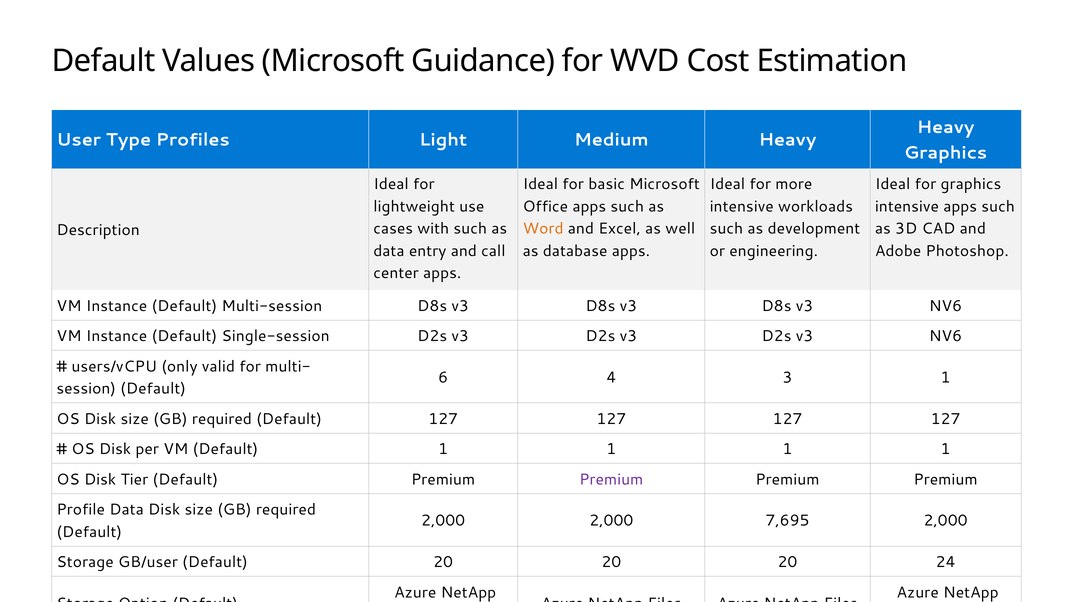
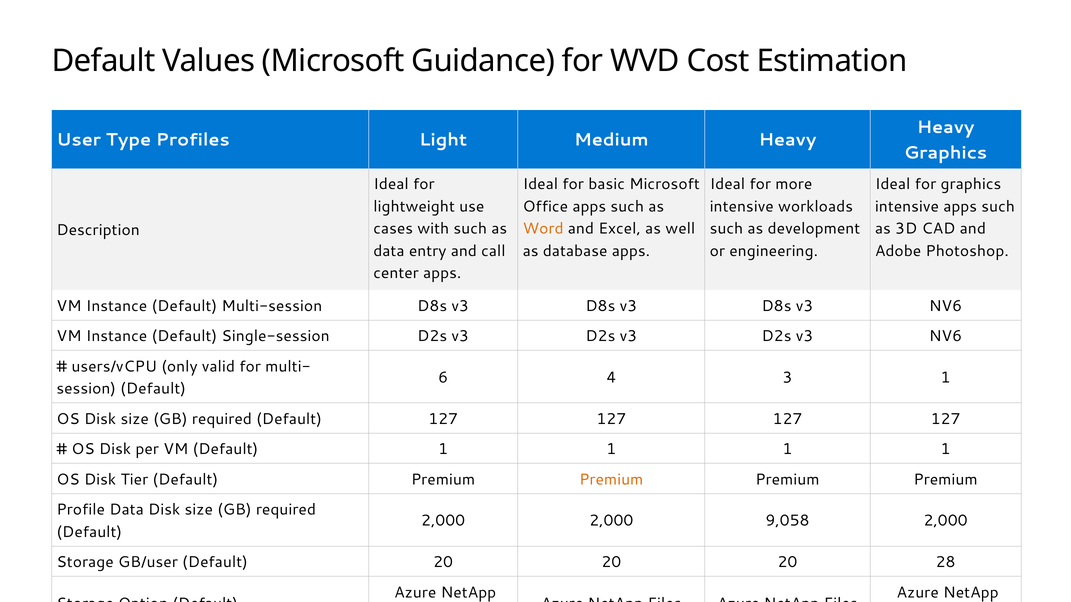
Premium colour: purple -> orange (611, 480)
7,695: 7,695 -> 9,058 (787, 521)
24: 24 -> 28 (946, 563)
